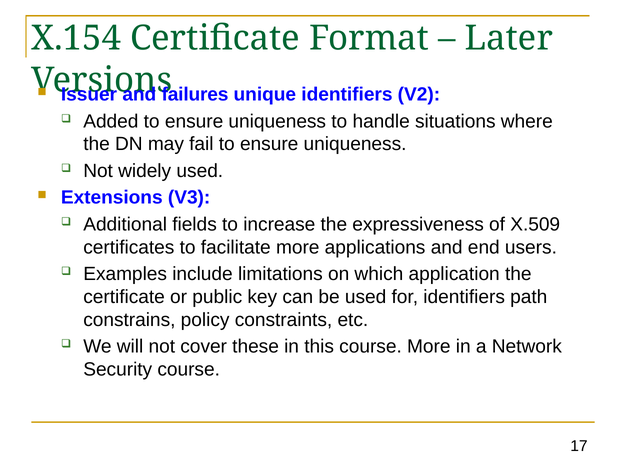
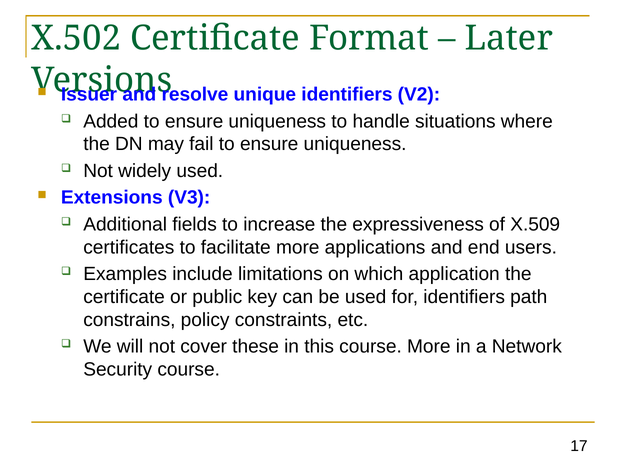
X.154: X.154 -> X.502 (76, 38)
failures: failures -> resolve (195, 95)
